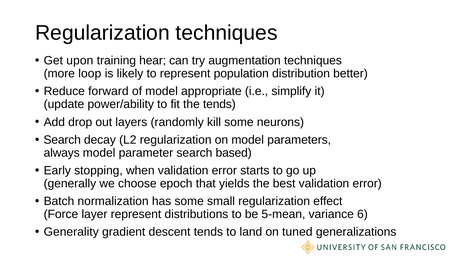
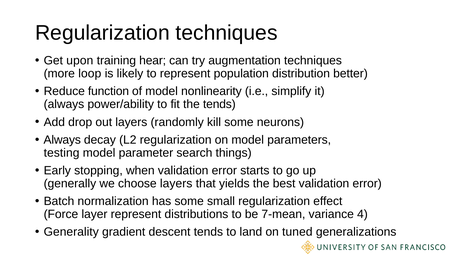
forward: forward -> function (109, 91)
appropriate: appropriate -> nonlinearity (211, 91)
update: update -> always (64, 104)
Search: Search -> Always (62, 140)
always: always -> testing (62, 153)
based: based -> things (234, 153)
choose epoch: epoch -> layers (176, 183)
5-mean: 5-mean -> 7-mean (283, 214)
6: 6 -> 4 (362, 214)
